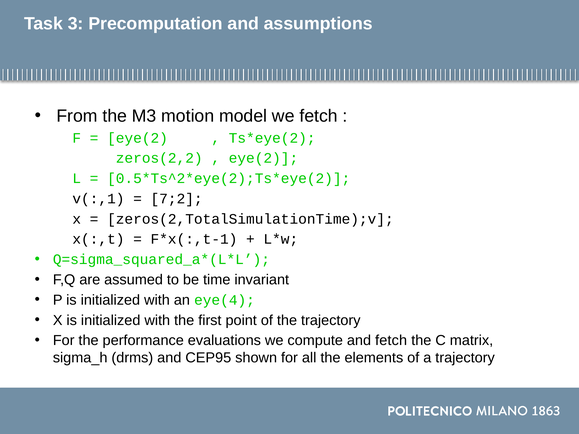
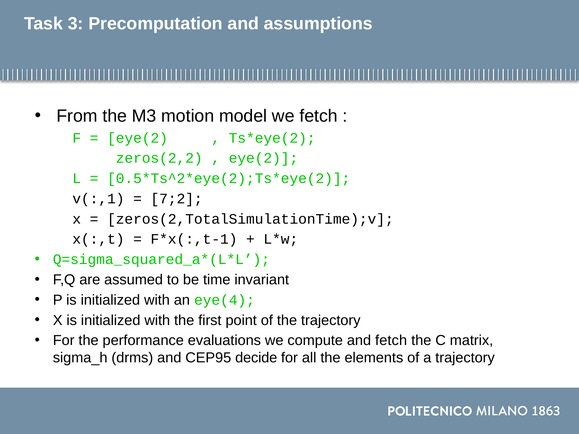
shown: shown -> decide (256, 358)
